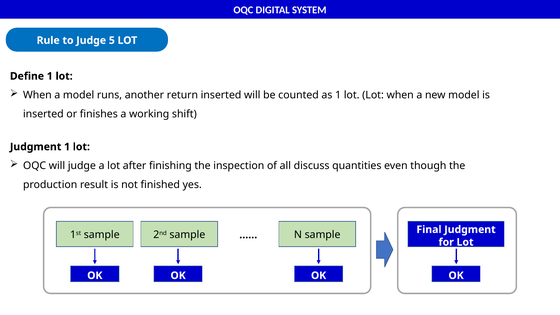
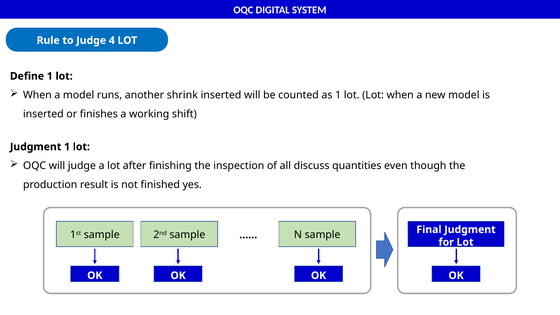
5: 5 -> 4 (112, 40)
return: return -> shrink (182, 95)
